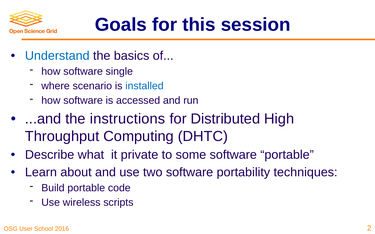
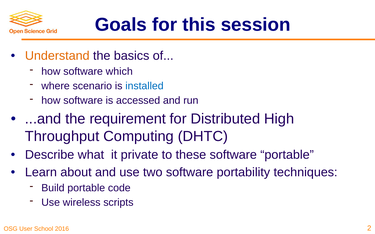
Understand colour: blue -> orange (57, 56)
single: single -> which (119, 72)
instructions: instructions -> requirement (128, 119)
some: some -> these (191, 155)
